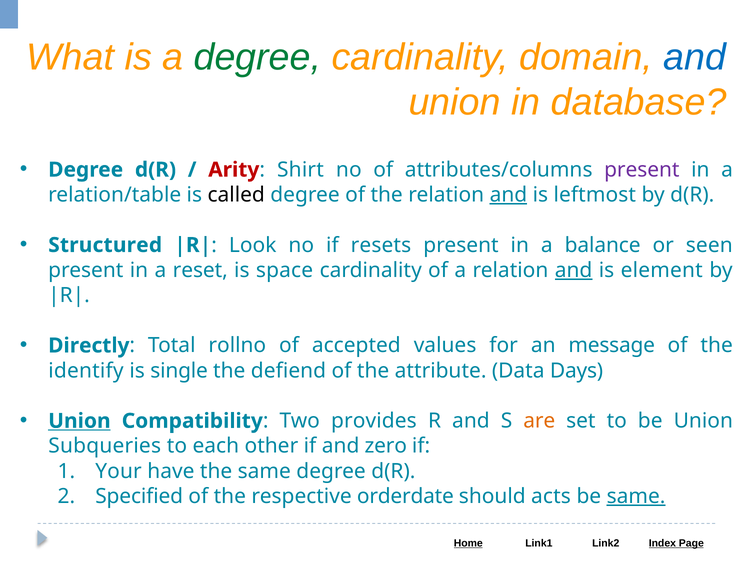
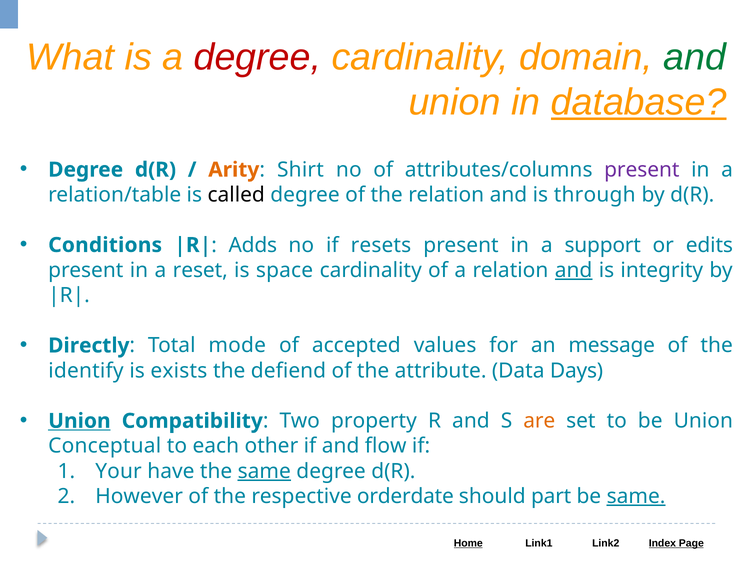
degree colour: green -> red (257, 57)
and colour: blue -> green (695, 57)
database underline: none -> present (639, 102)
Arity colour: red -> orange (234, 170)
and underline: present -> none (508, 195)
leftmost: leftmost -> through (595, 195)
Structured: Structured -> Conditions (105, 245)
Look: Look -> Adds (253, 245)
balance: balance -> support (603, 245)
seen: seen -> edits (709, 245)
element: element -> integrity (662, 270)
rollno: rollno -> mode (237, 345)
single: single -> exists (179, 371)
provides: provides -> property (374, 421)
Subqueries: Subqueries -> Conceptual (105, 446)
zero: zero -> flow (386, 446)
same underline: none -> present (264, 471)
Specified: Specified -> However (139, 496)
acts: acts -> part (551, 496)
